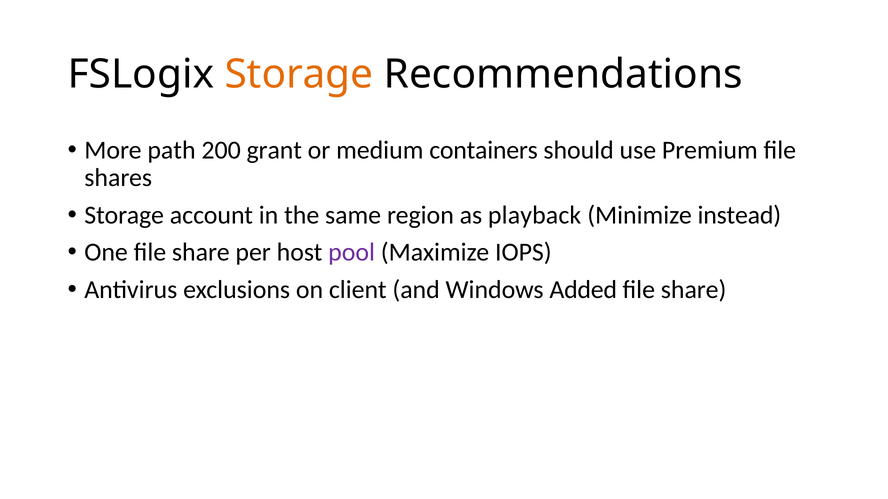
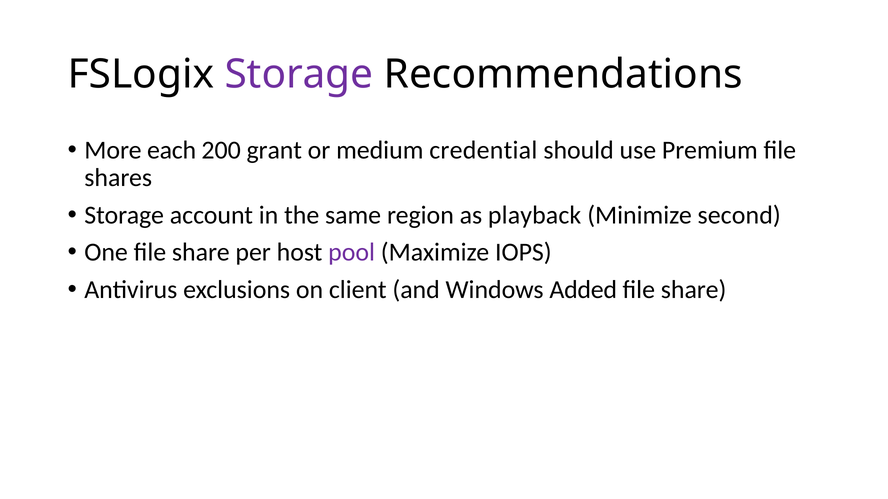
Storage colour: orange -> purple (299, 75)
path: path -> each (172, 150)
containers: containers -> credential (483, 150)
instead: instead -> second (739, 215)
